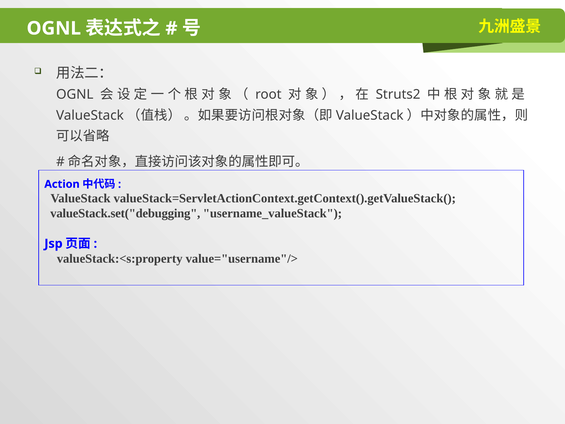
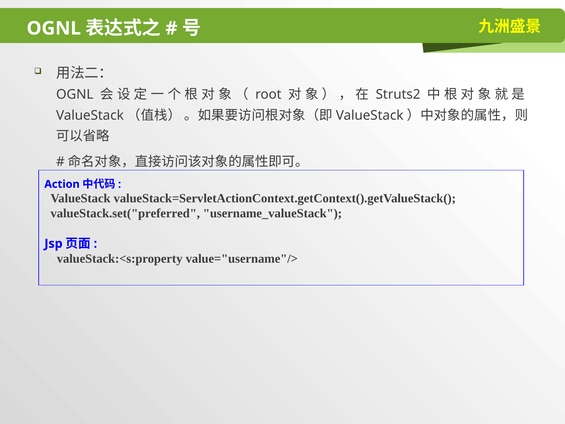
valueStack.set("debugging: valueStack.set("debugging -> valueStack.set("preferred (125, 213)
